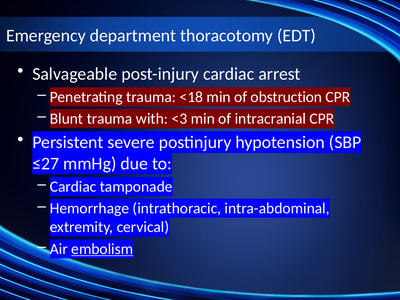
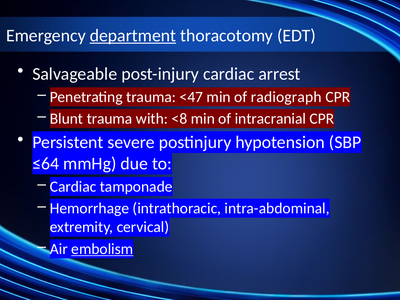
department underline: none -> present (133, 36)
<18: <18 -> <47 (191, 97)
obstruction: obstruction -> radiograph (286, 97)
<3: <3 -> <8 (179, 119)
≤27: ≤27 -> ≤64 (46, 164)
